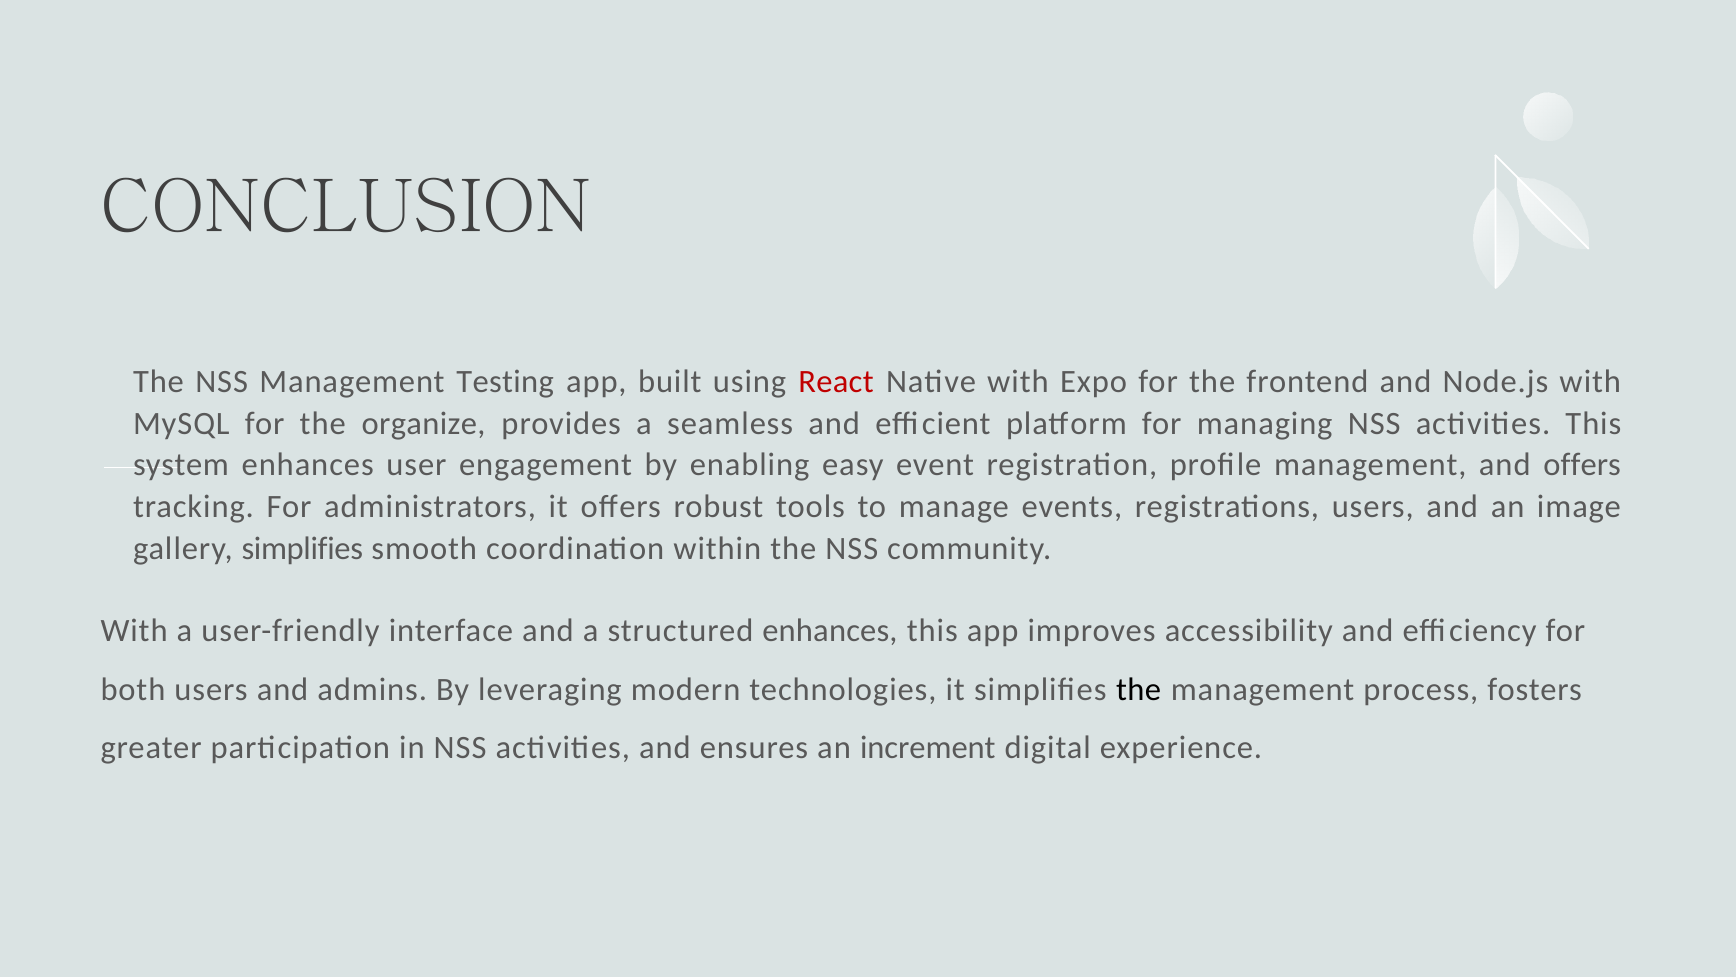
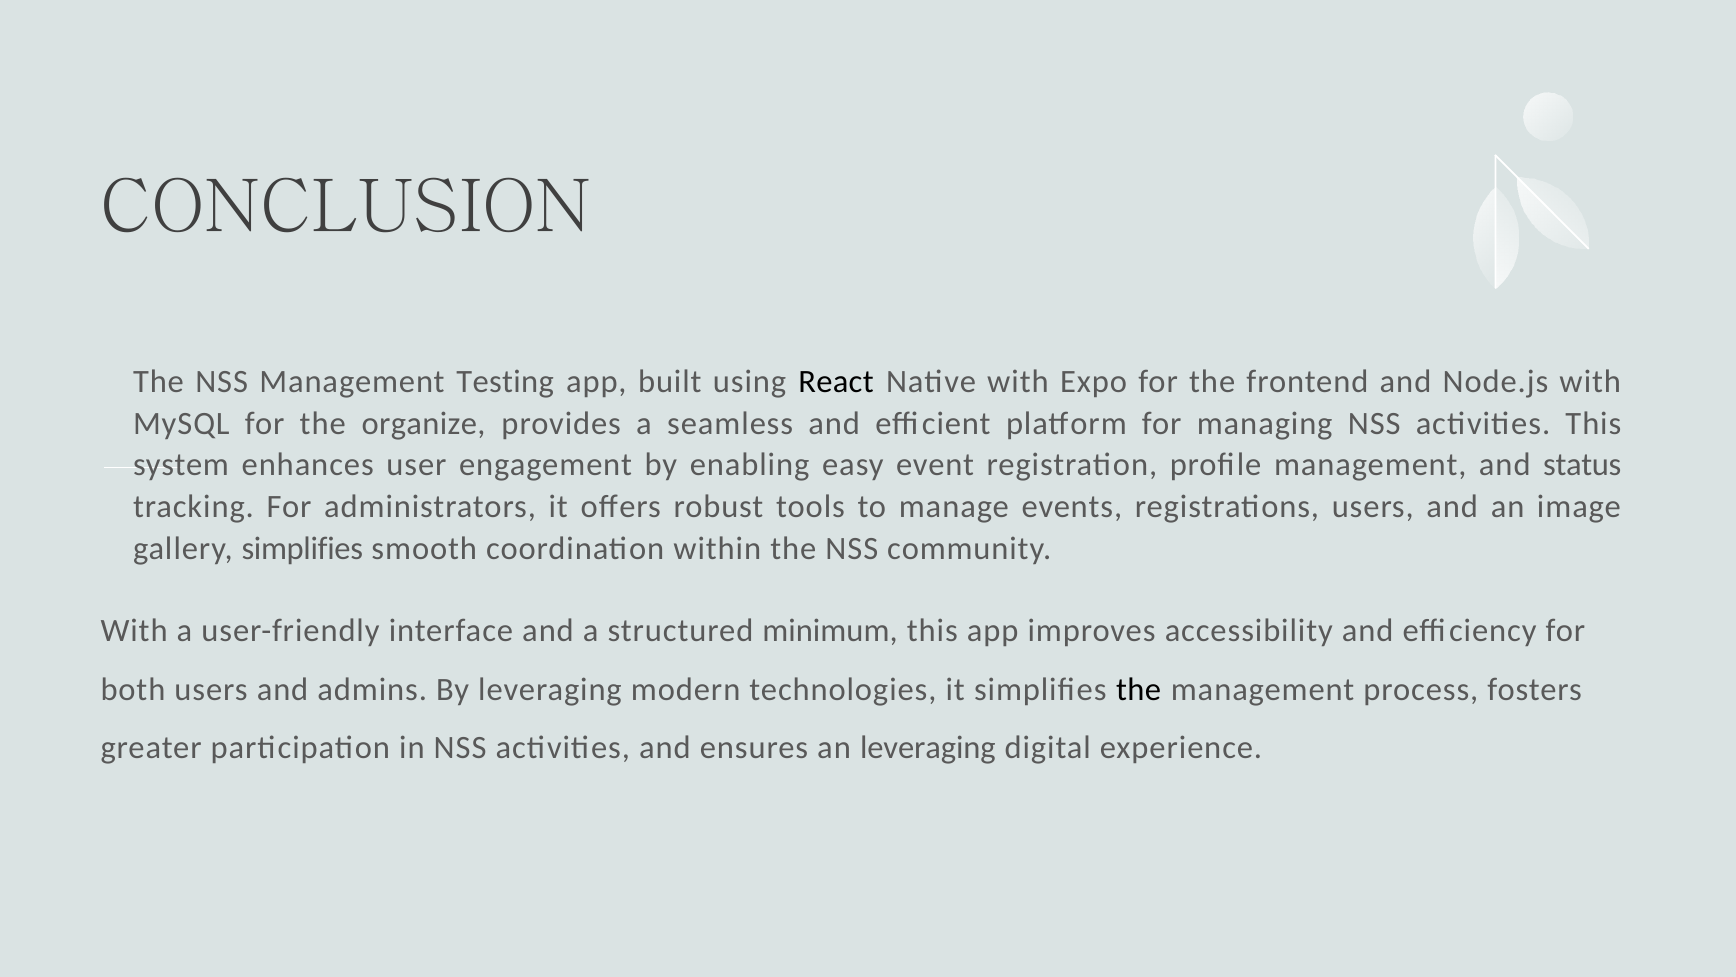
React colour: red -> black (836, 381)
and offers: offers -> status (1582, 465)
structured enhances: enhances -> minimum (830, 630)
an increment: increment -> leveraging (928, 748)
